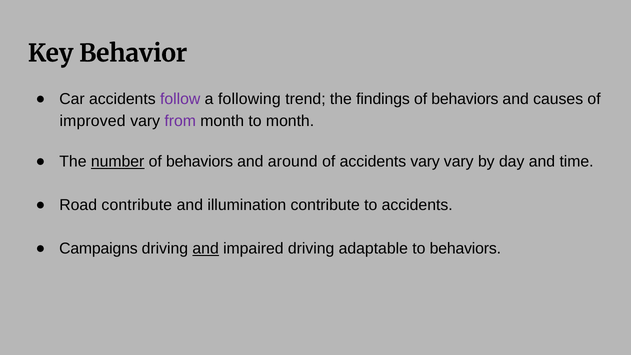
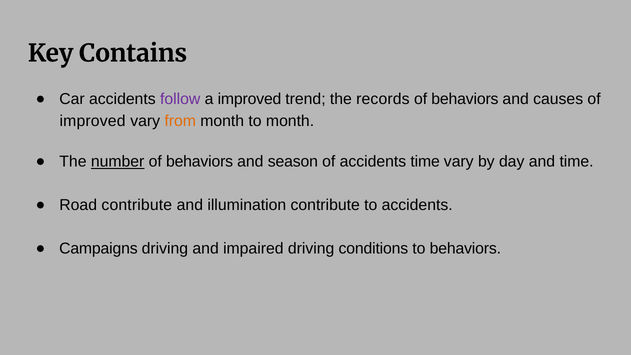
Behavior: Behavior -> Contains (133, 53)
a following: following -> improved (250, 99)
findings: findings -> records (383, 99)
from colour: purple -> orange (180, 121)
around: around -> season (293, 162)
accidents vary: vary -> time (425, 162)
and underline: present -> none (206, 249)
adaptable: adaptable -> conditions (373, 249)
